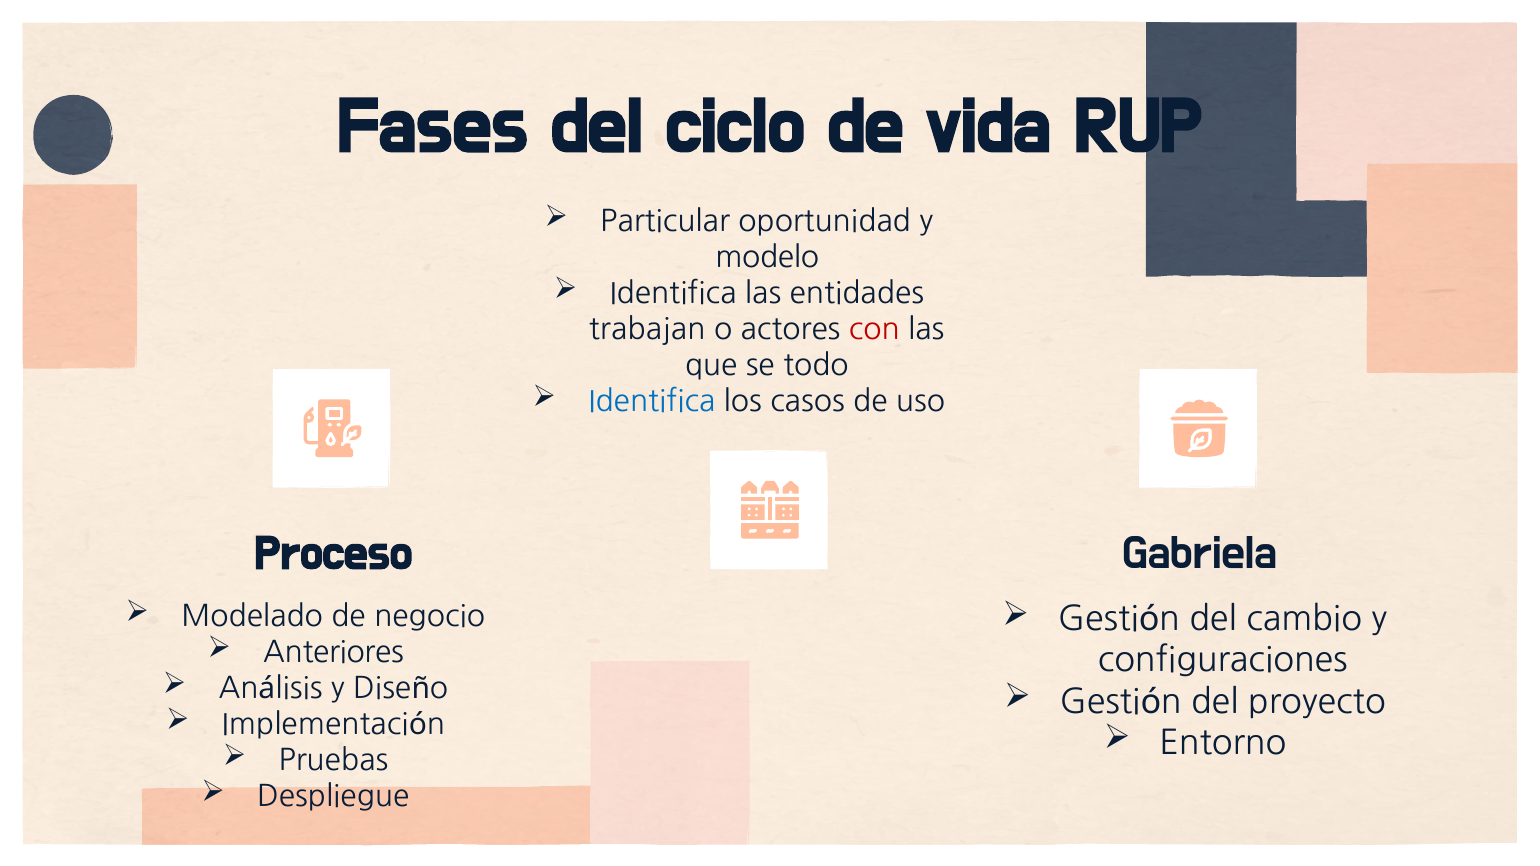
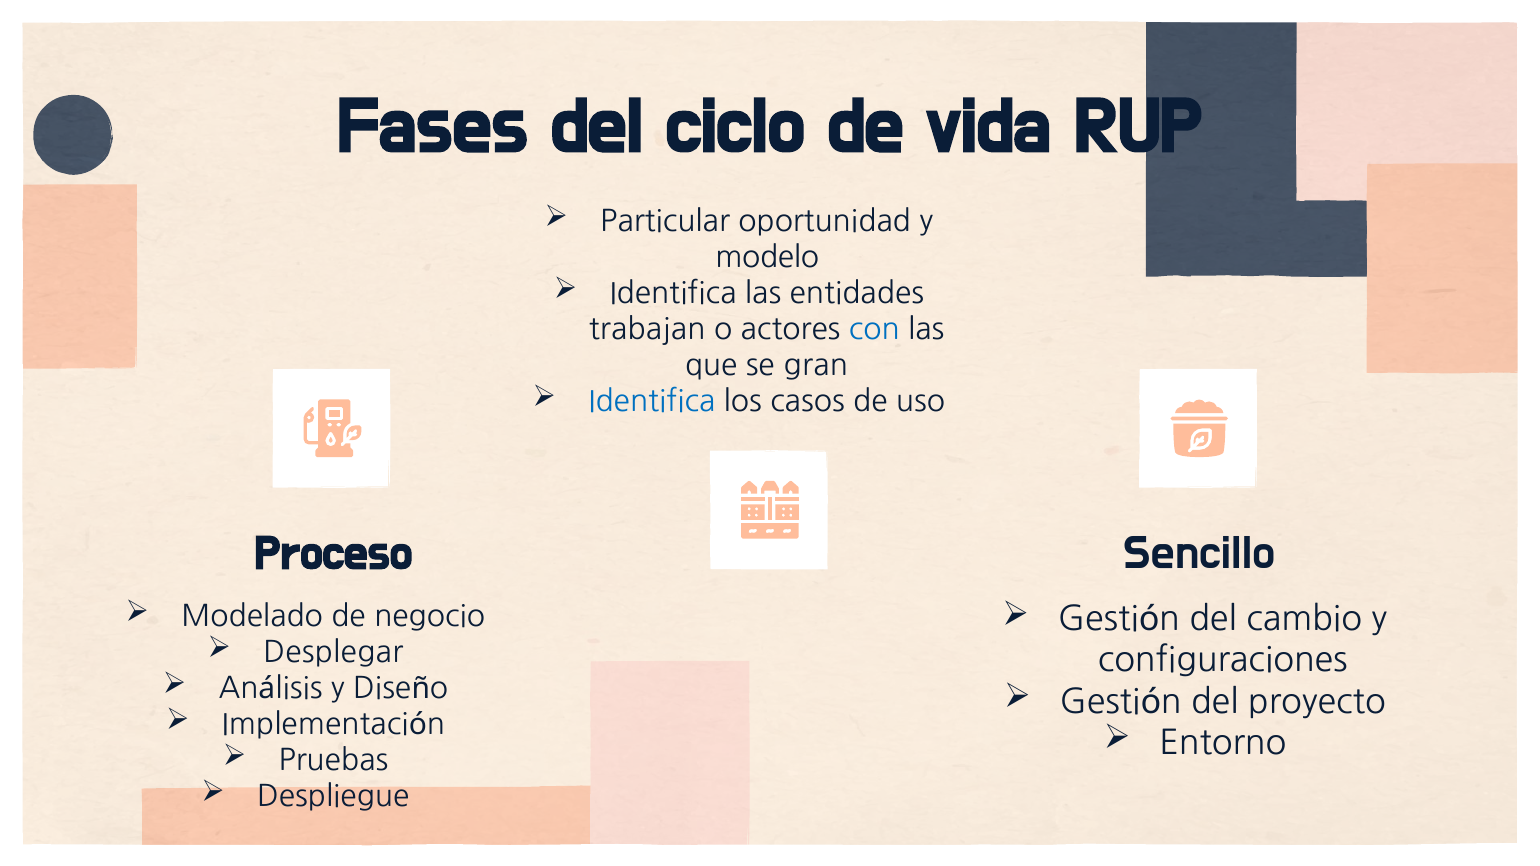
con colour: red -> blue (874, 330)
todo: todo -> gran (816, 366)
Gabriela: Gabriela -> Sencillo (1199, 553)
Anteriores: Anteriores -> Desplegar (333, 653)
